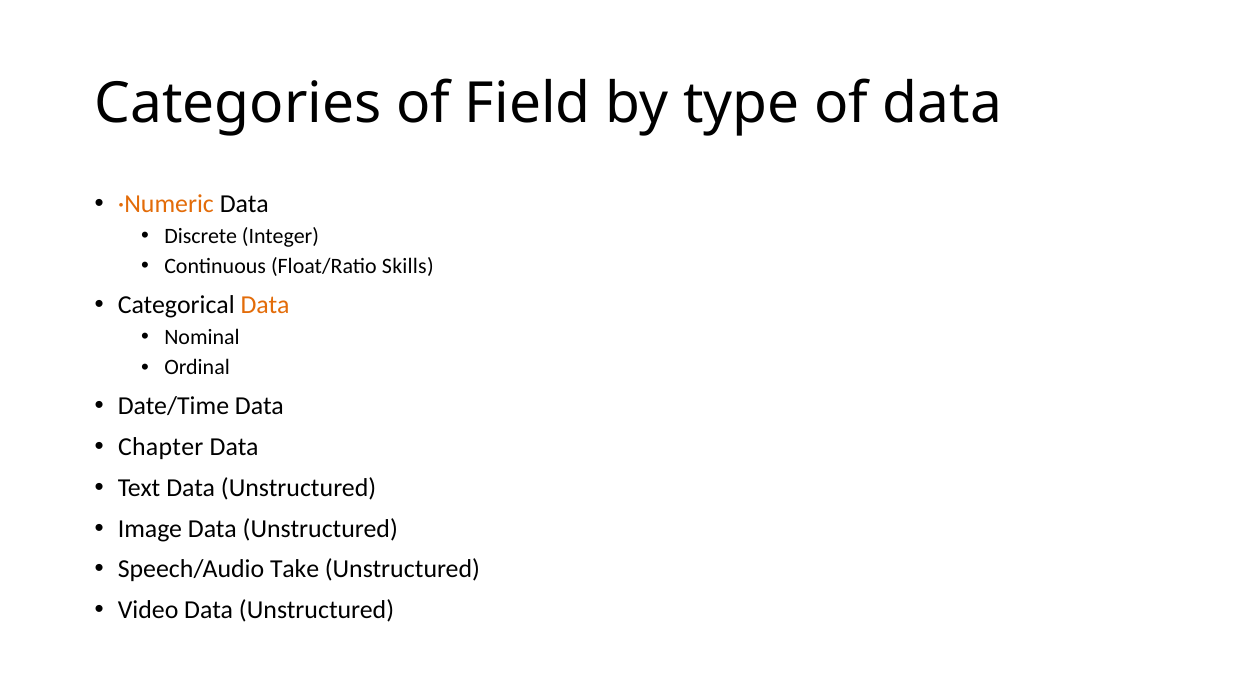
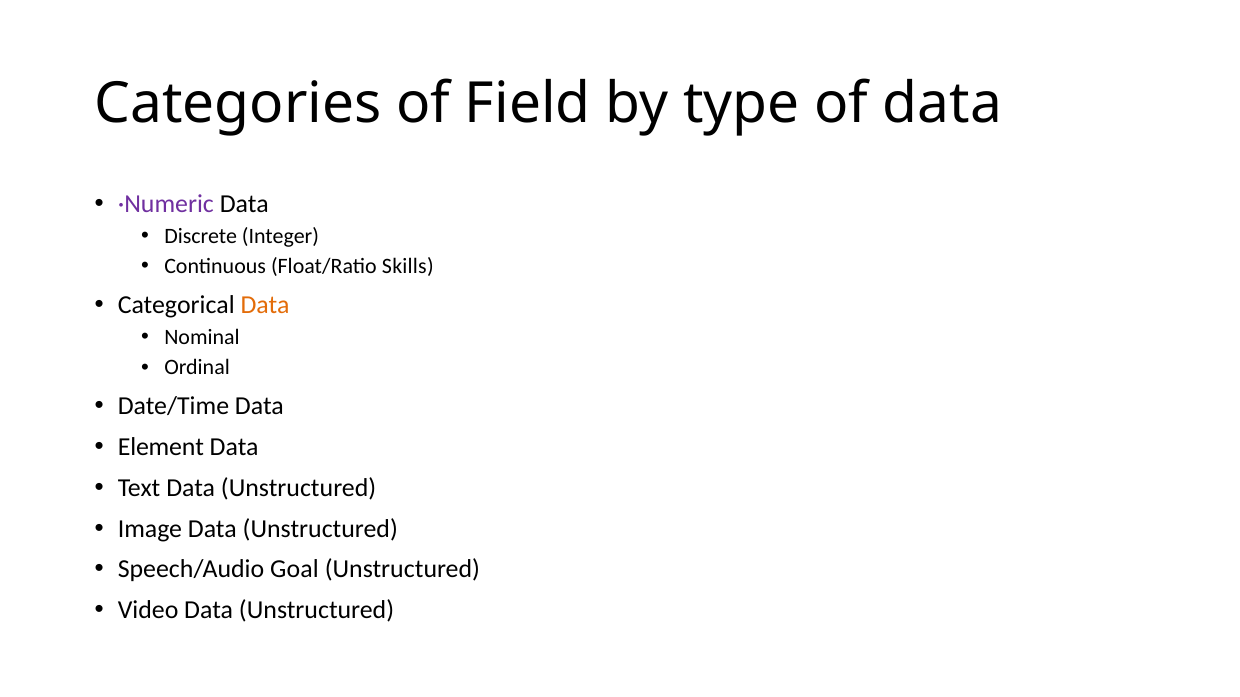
·Numeric colour: orange -> purple (166, 204)
Chapter: Chapter -> Element (161, 447)
Take: Take -> Goal (294, 570)
